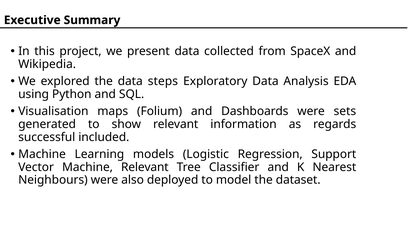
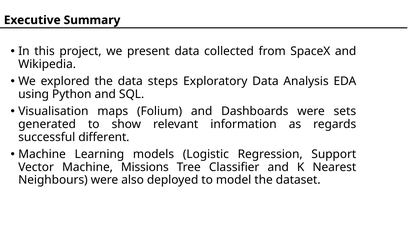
included: included -> different (104, 137)
Machine Relevant: Relevant -> Missions (145, 167)
